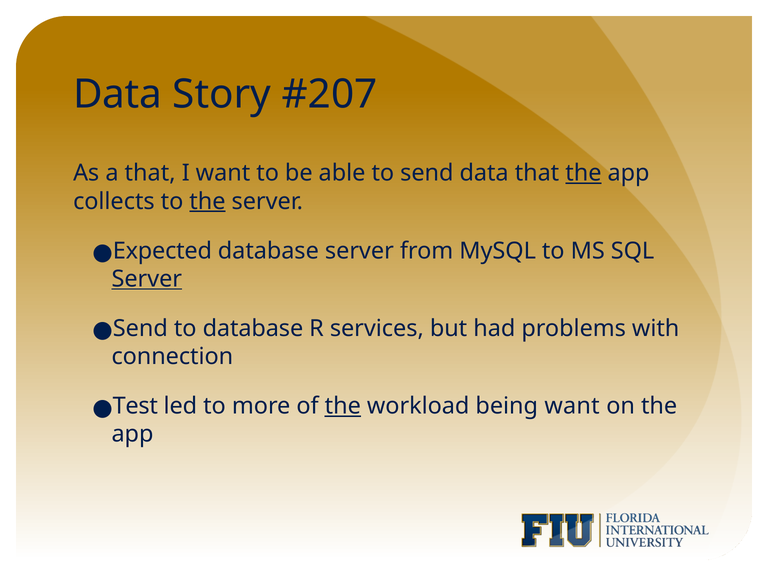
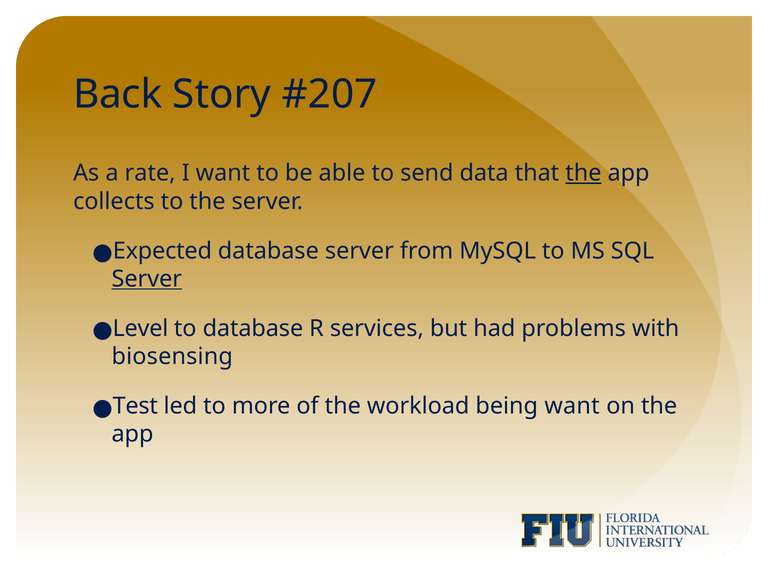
Data: Data -> Back (118, 94)
a that: that -> rate (150, 173)
the underline: present -> none (207, 201)
Send: Send -> Level (140, 328)
connection: connection -> biosensing (172, 357)
the underline: present -> none (343, 406)
